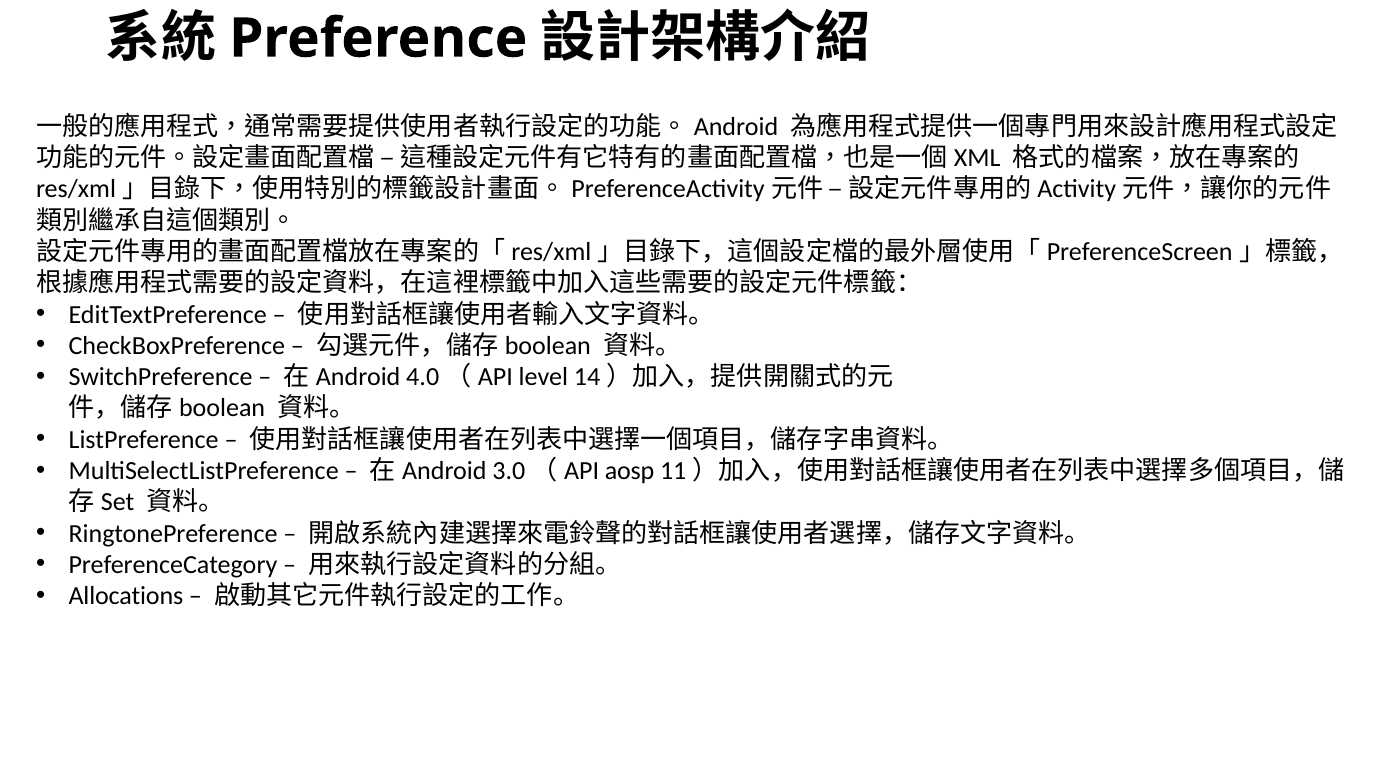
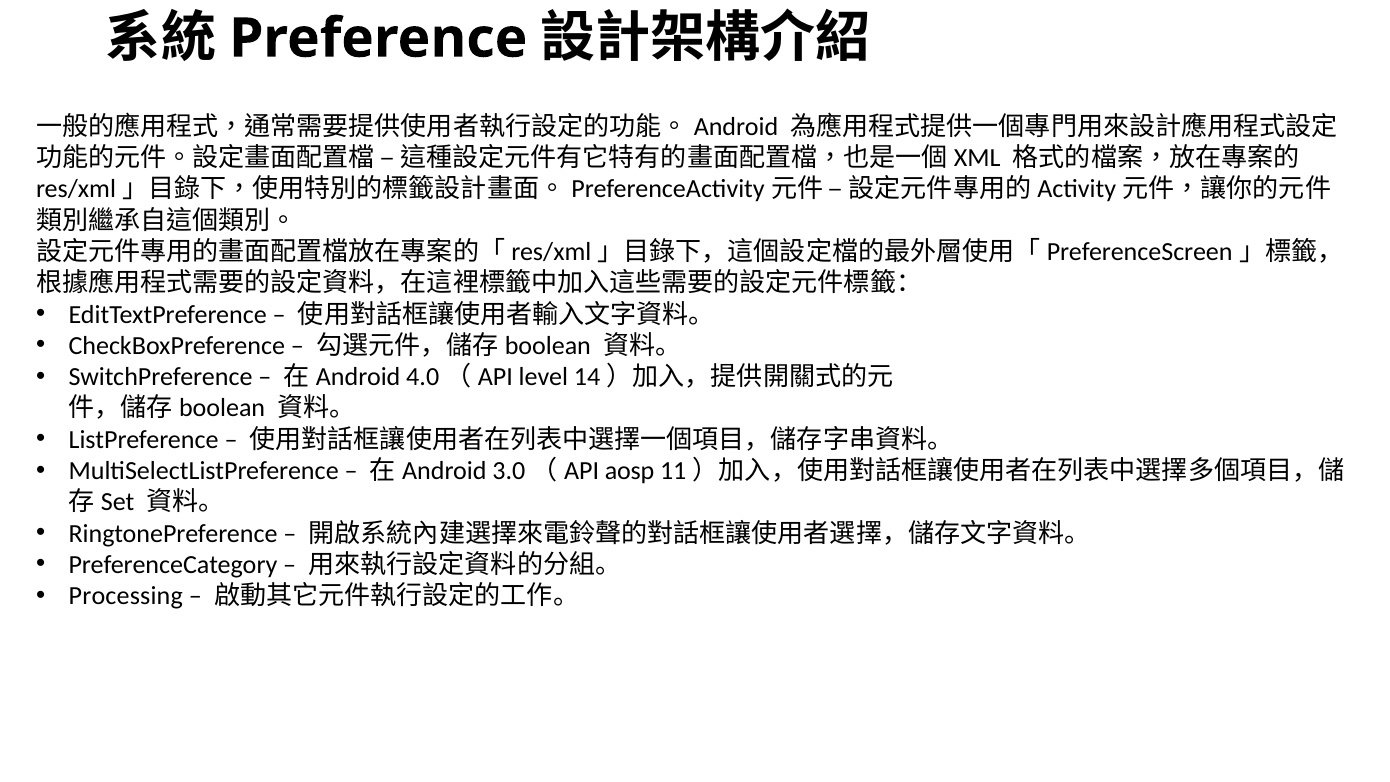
Allocations: Allocations -> Processing (126, 596)
